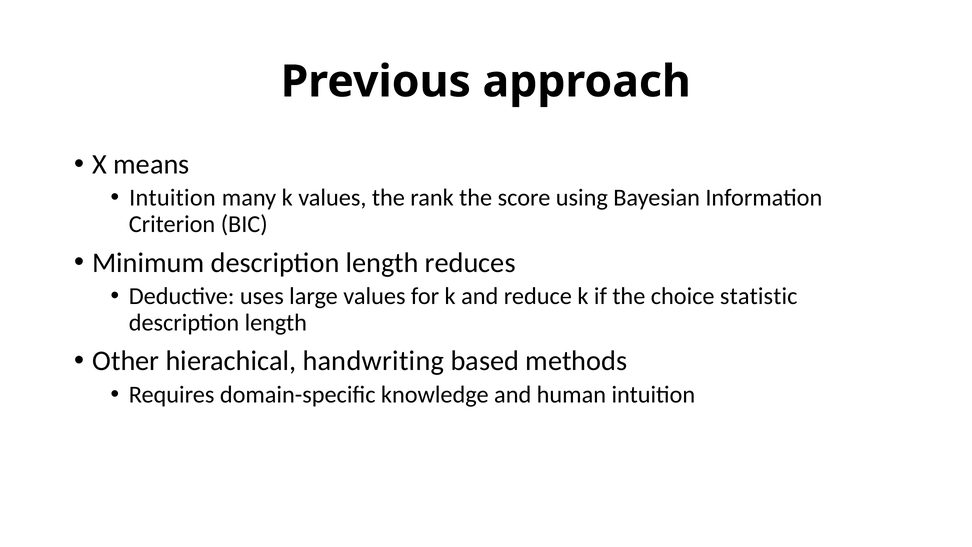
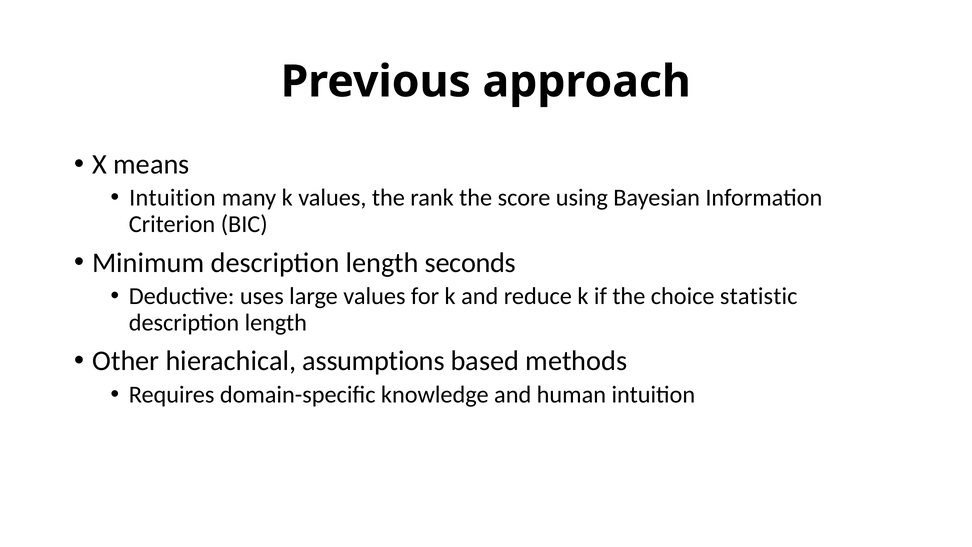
reduces: reduces -> seconds (470, 263)
handwriting: handwriting -> assumptions (374, 361)
